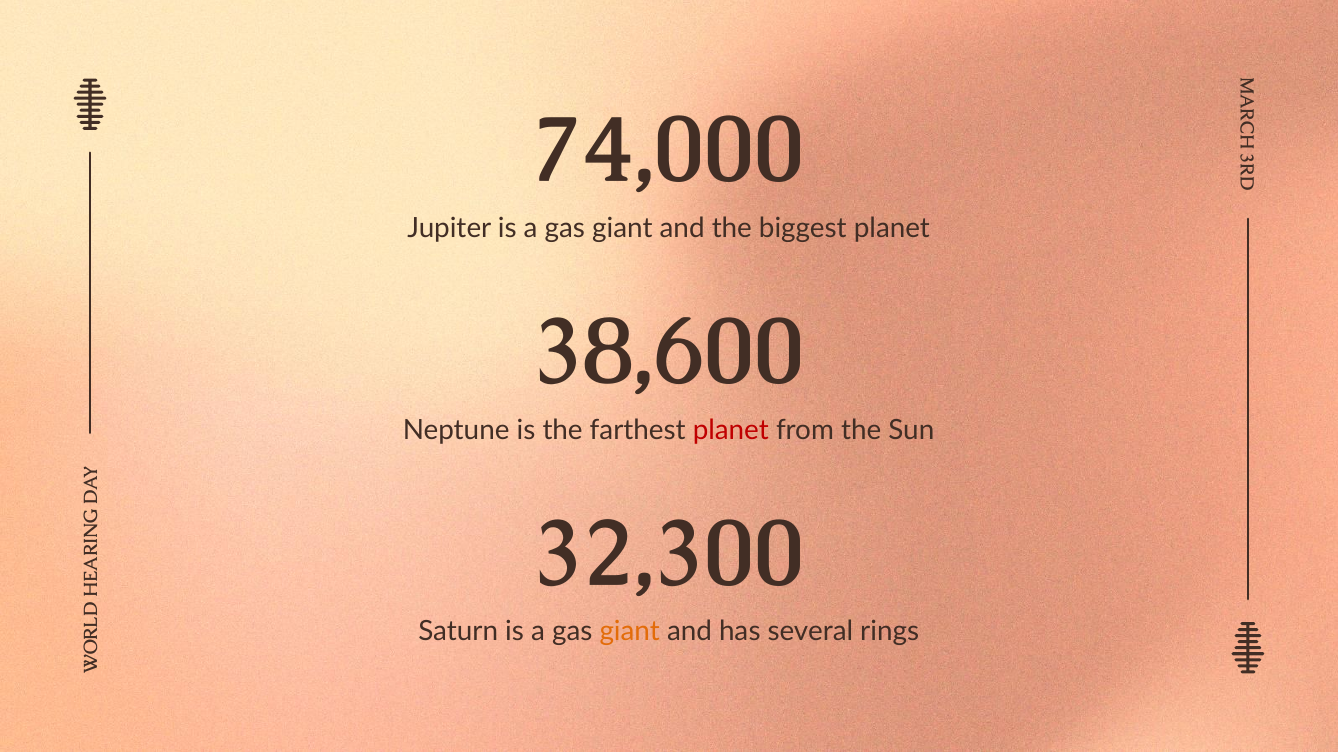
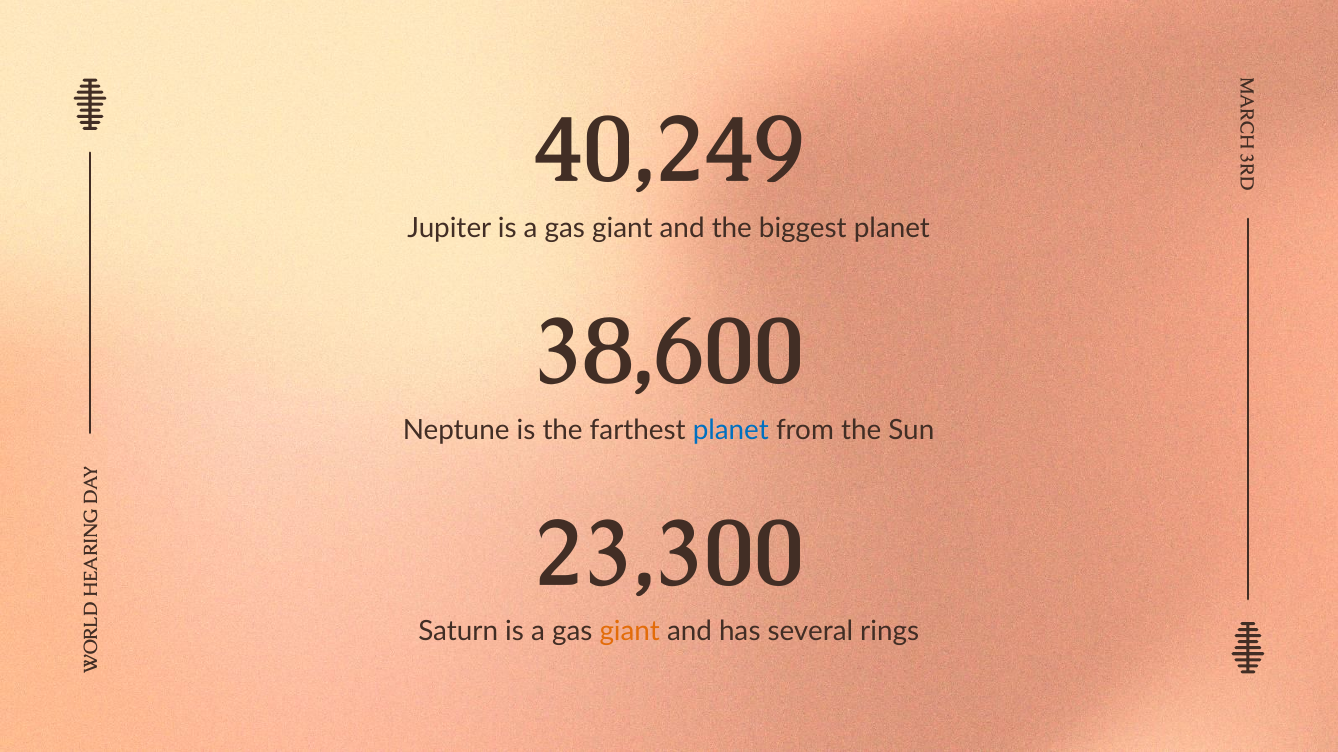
74,000: 74,000 -> 40,249 (669, 150)
planet colour: red -> blue (731, 430)
32,300: 32,300 -> 23,300 (669, 554)
